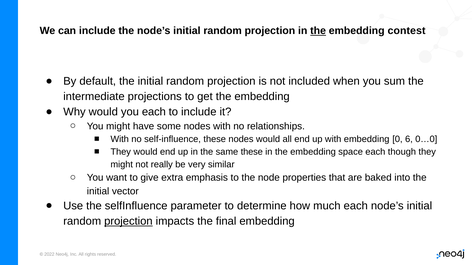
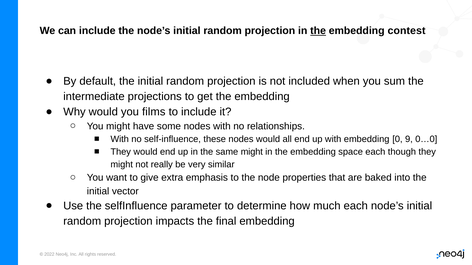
you each: each -> films (154, 112)
6: 6 -> 9 (409, 139)
same these: these -> might (252, 152)
projection underline: present -> none (128, 222)
